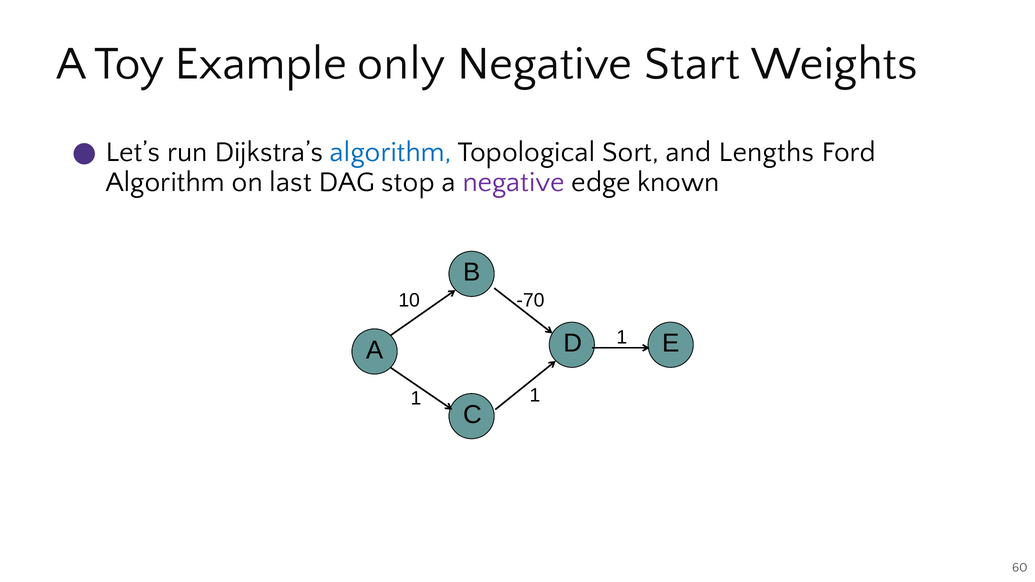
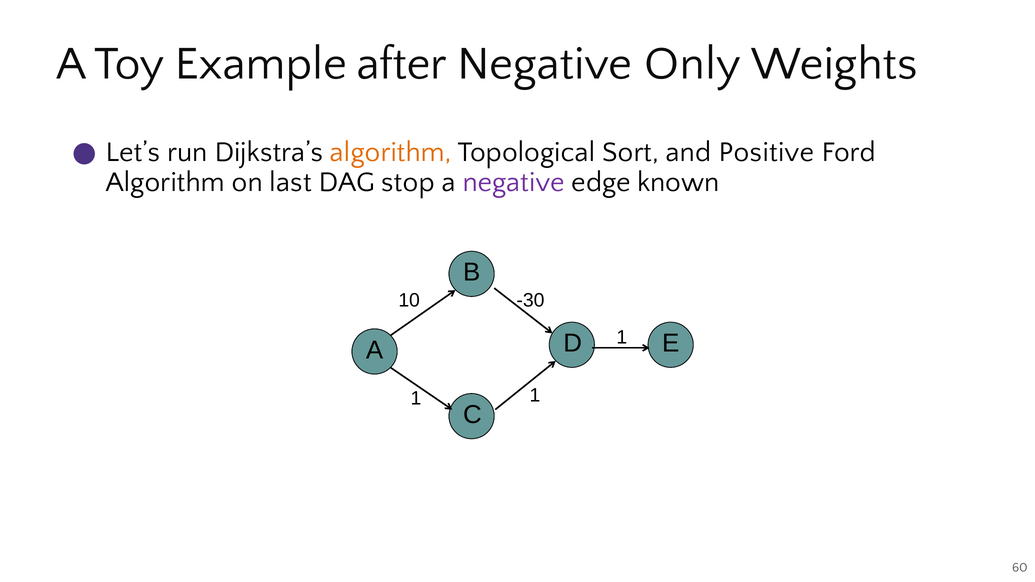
only: only -> after (402, 63)
Start: Start -> Only (692, 63)
algorithm colour: blue -> orange (391, 152)
Lengths: Lengths -> Positive (766, 152)
-70: -70 -> -30 (530, 300)
